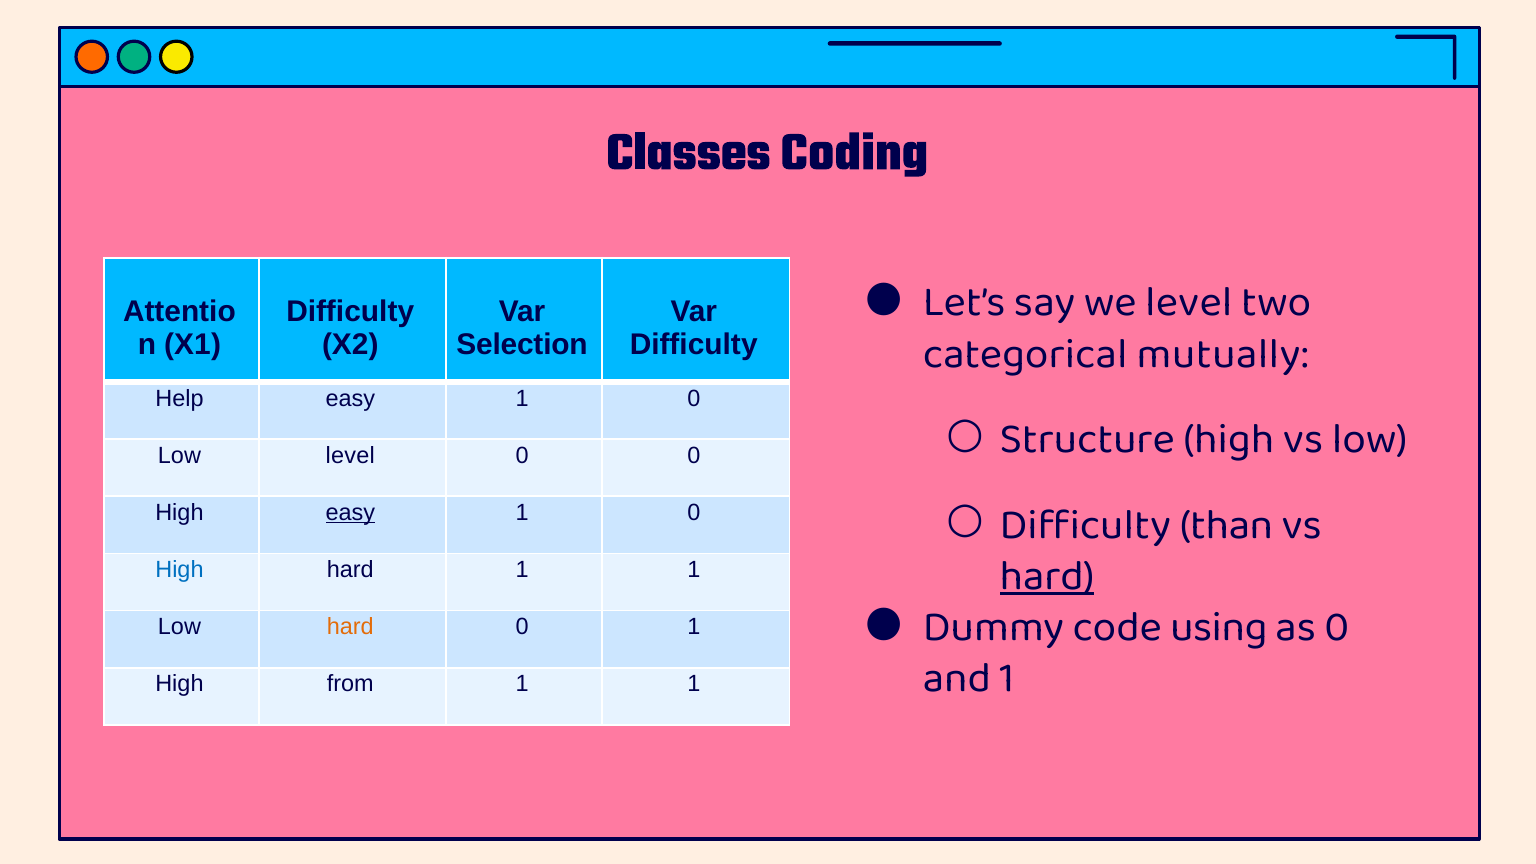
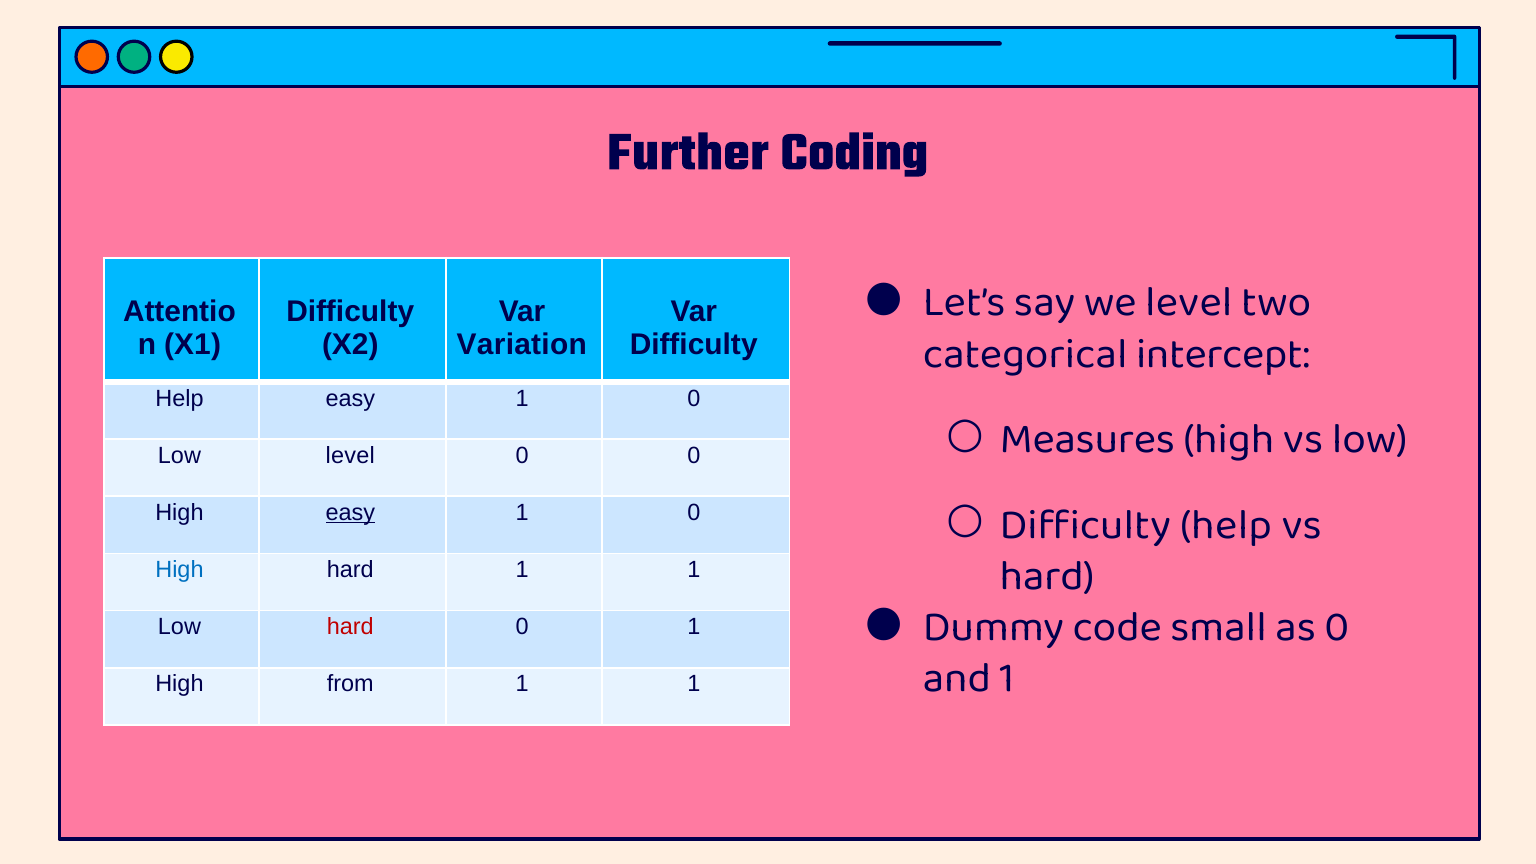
Classes: Classes -> Further (688, 151)
Selection: Selection -> Variation (522, 345)
mutually: mutually -> intercept (1223, 353)
Structure: Structure -> Measures (1087, 439)
than: than -> help (1226, 524)
hard underline: present -> none (1047, 575)
using: using -> small (1219, 626)
hard colour: orange -> red (350, 627)
